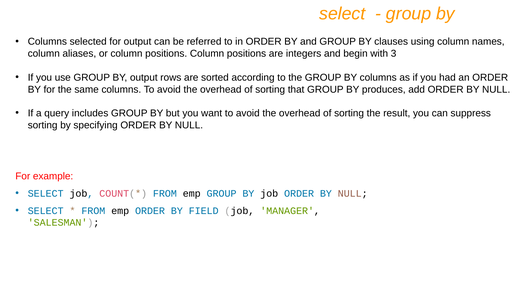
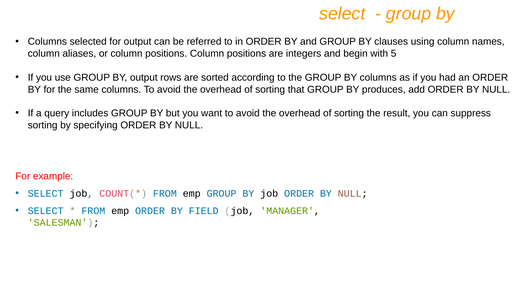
3: 3 -> 5 (394, 54)
